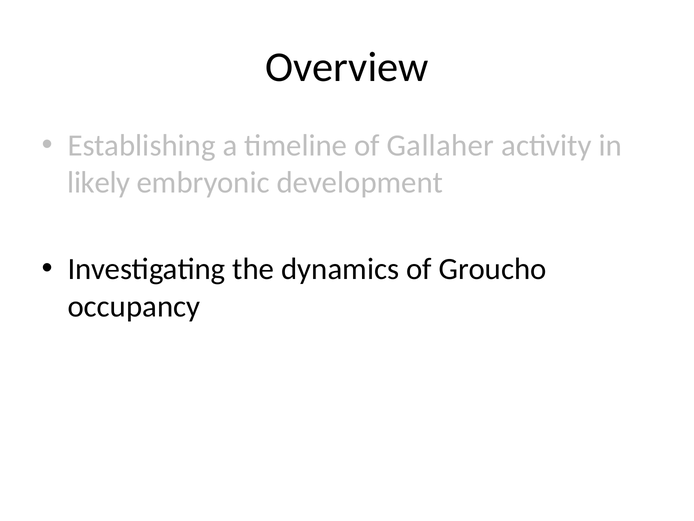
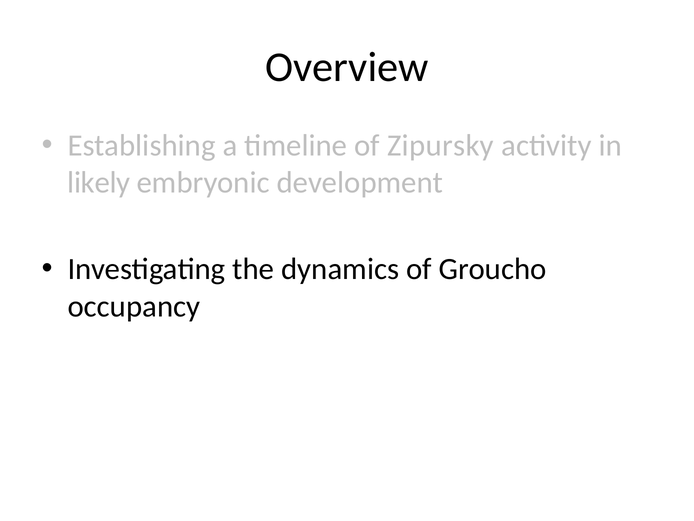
Gallaher: Gallaher -> Zipursky (440, 146)
